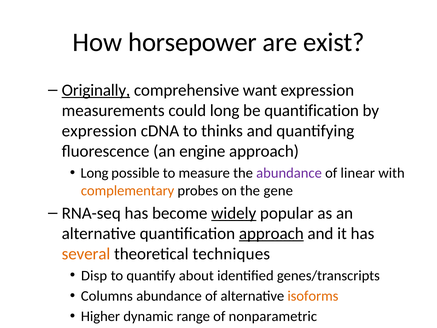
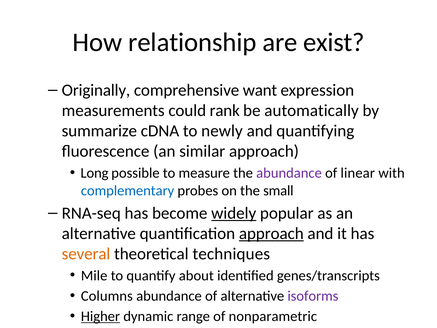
horsepower: horsepower -> relationship (192, 42)
Originally underline: present -> none (96, 90)
could long: long -> rank (225, 110)
be quantification: quantification -> automatically (312, 110)
expression: expression -> summarize (99, 131)
thinks: thinks -> newly (222, 131)
engine: engine -> similar (202, 151)
complementary colour: orange -> blue (128, 190)
gene: gene -> small (278, 190)
Disp: Disp -> Mile (94, 275)
isoforms colour: orange -> purple (313, 296)
Higher underline: none -> present (100, 316)
